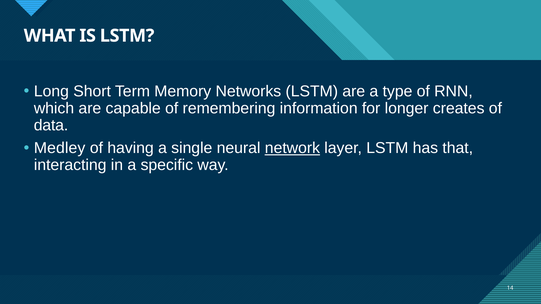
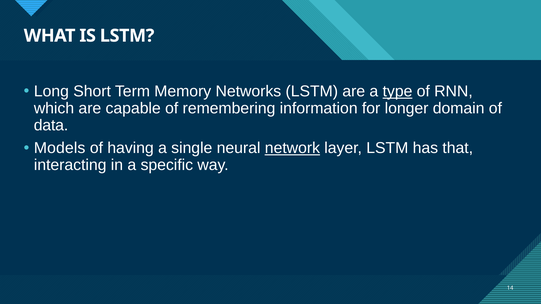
type underline: none -> present (398, 91)
creates: creates -> domain (459, 109)
Medley: Medley -> Models (60, 148)
